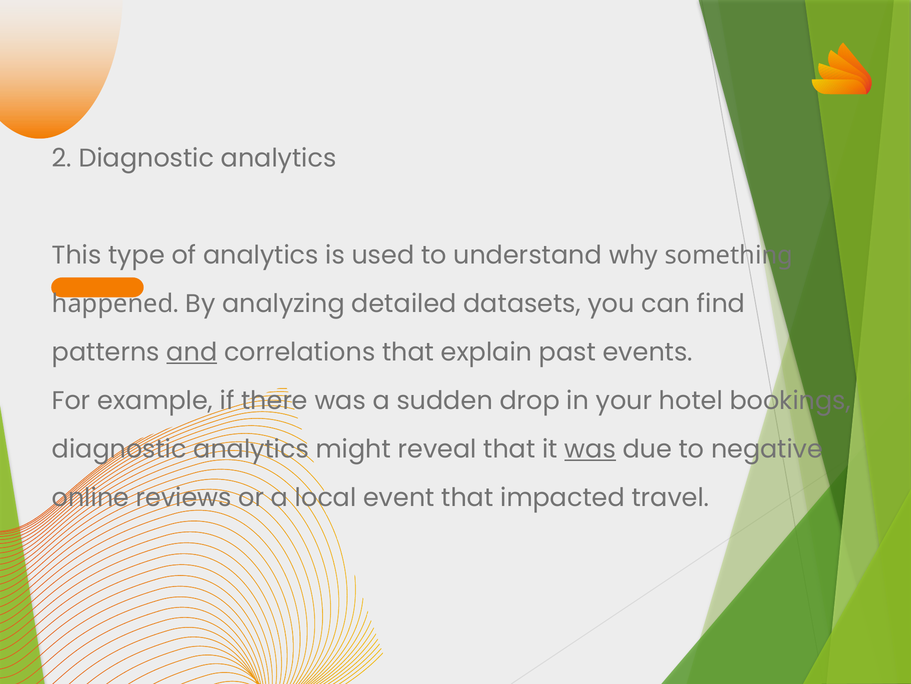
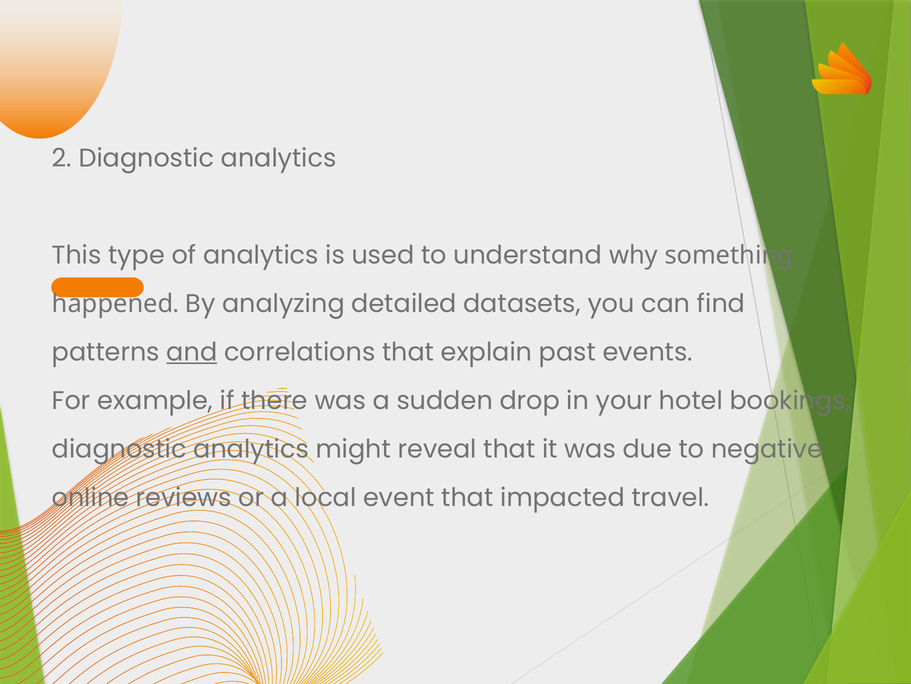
was underline: present -> none (590, 449)
